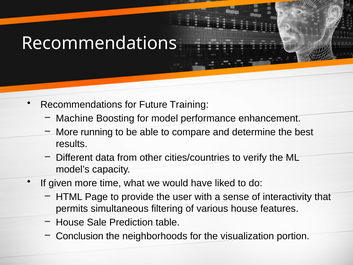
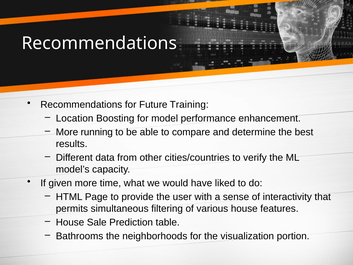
Machine: Machine -> Location (75, 118)
Conclusion: Conclusion -> Bathrooms (80, 236)
